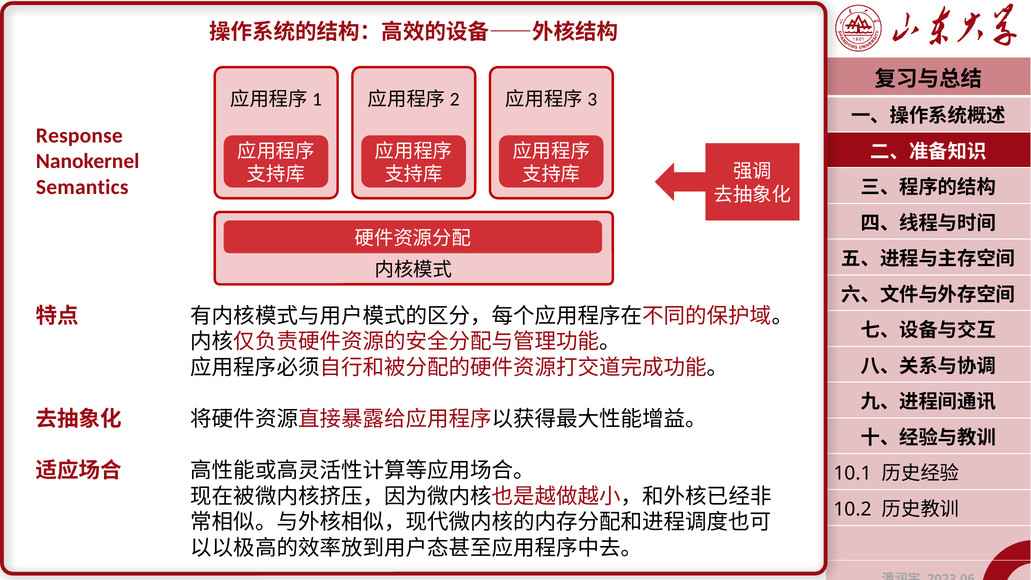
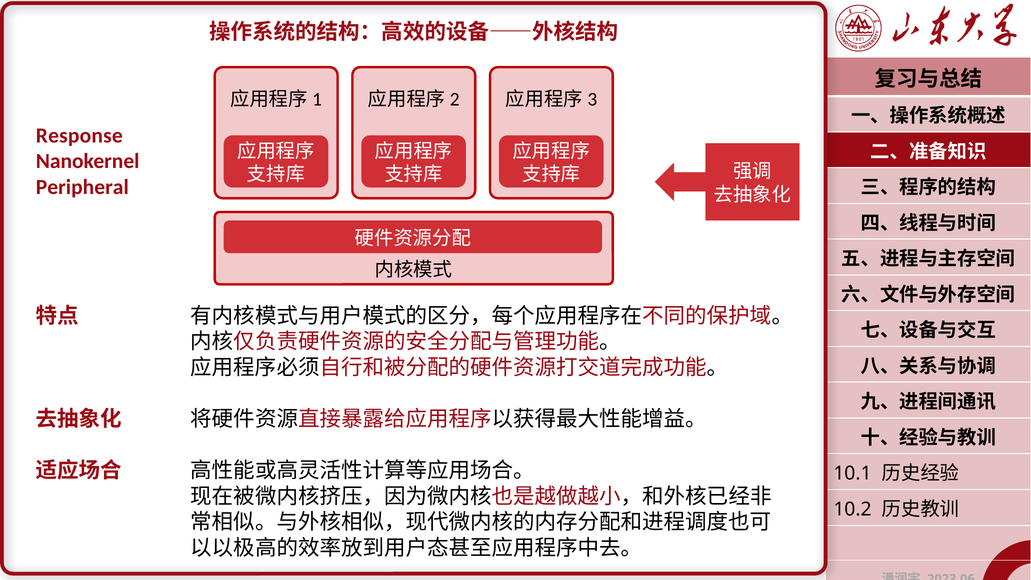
Semantics: Semantics -> Peripheral (82, 187)
